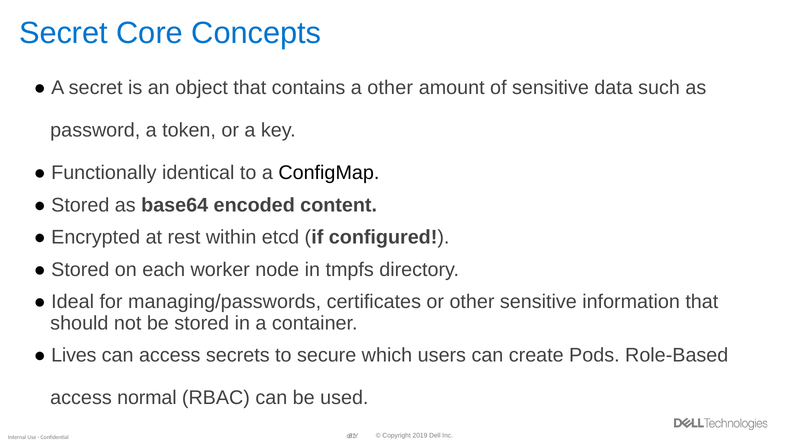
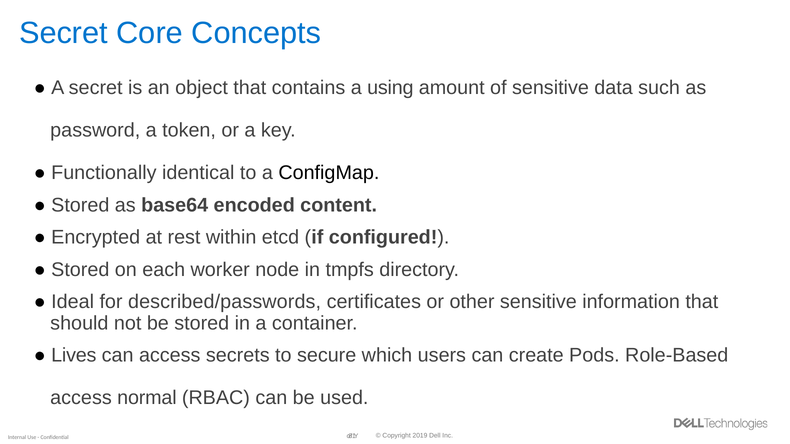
a other: other -> using (390, 88)
managing/passwords: managing/passwords -> described/passwords (225, 302)
